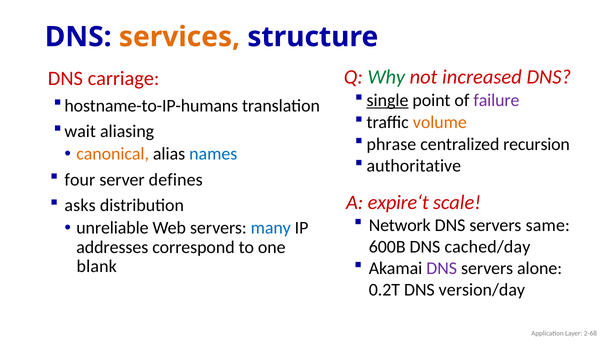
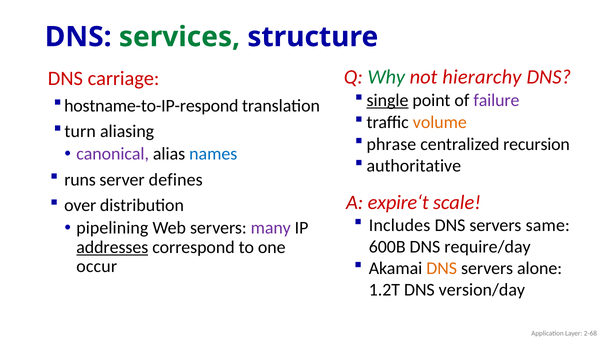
services colour: orange -> green (179, 37)
increased: increased -> hierarchy (482, 77)
hostname-to-IP-humans: hostname-to-IP-humans -> hostname-to-IP-respond (151, 106)
wait: wait -> turn (80, 131)
canonical colour: orange -> purple (113, 154)
four: four -> runs (80, 180)
asks: asks -> over (80, 205)
Network: Network -> Includes (400, 225)
unreliable: unreliable -> pipelining (112, 228)
many colour: blue -> purple (271, 228)
cached/day: cached/day -> require/day (488, 247)
addresses underline: none -> present (112, 247)
DNS colour: purple -> orange (442, 268)
blank: blank -> occur (97, 266)
0.2T: 0.2T -> 1.2T (384, 290)
